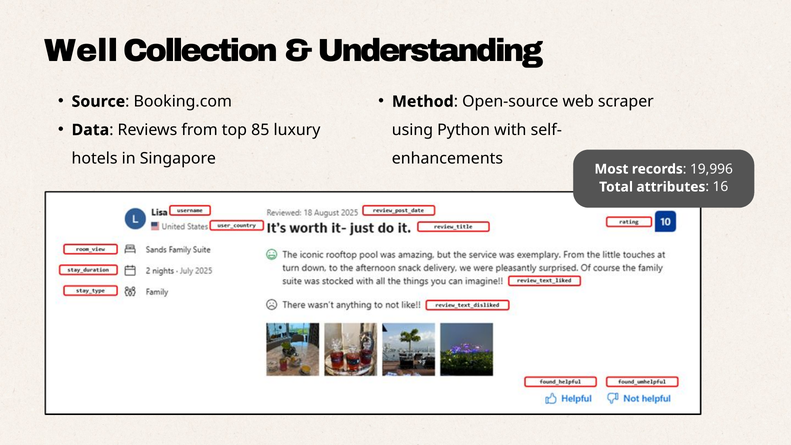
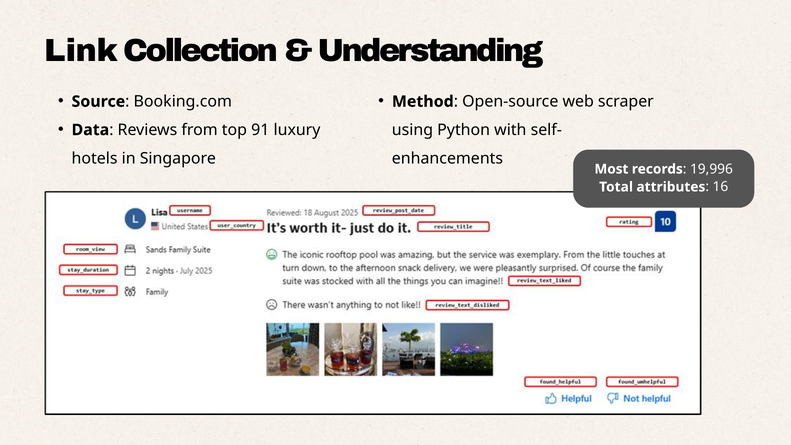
Well: Well -> Link (81, 51)
85: 85 -> 91 (260, 130)
